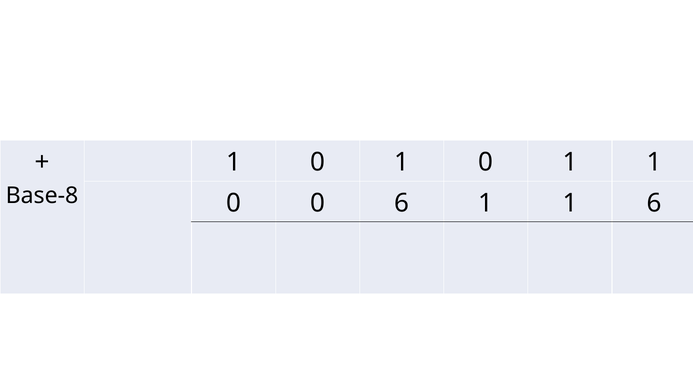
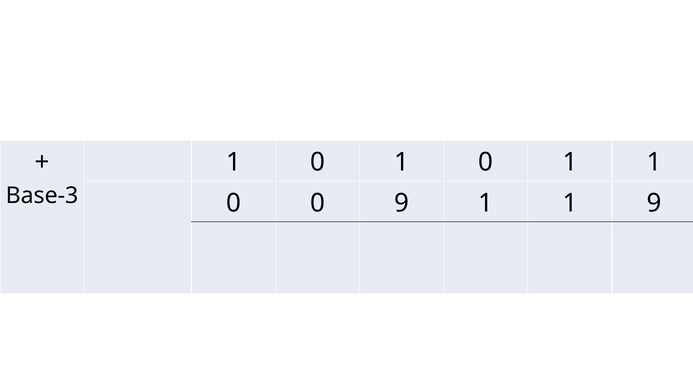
Base-8: Base-8 -> Base-3 (42, 195)
0 6: 6 -> 9 (402, 203)
1 6: 6 -> 9 (654, 203)
